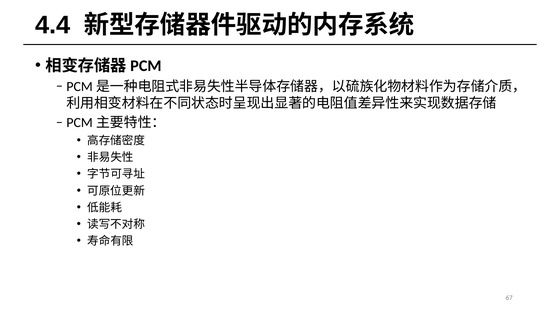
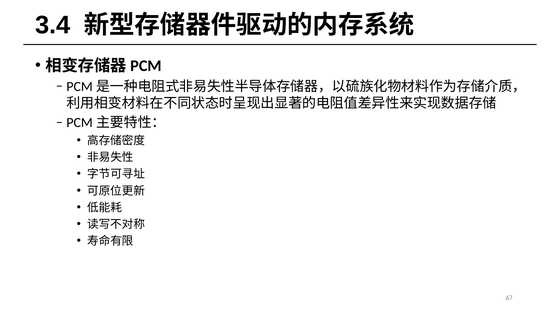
4.4: 4.4 -> 3.4 (53, 25)
